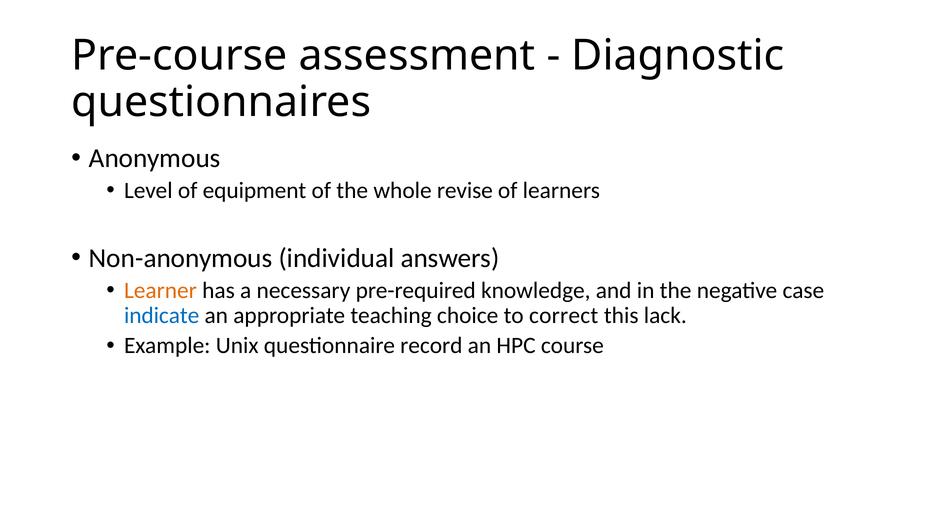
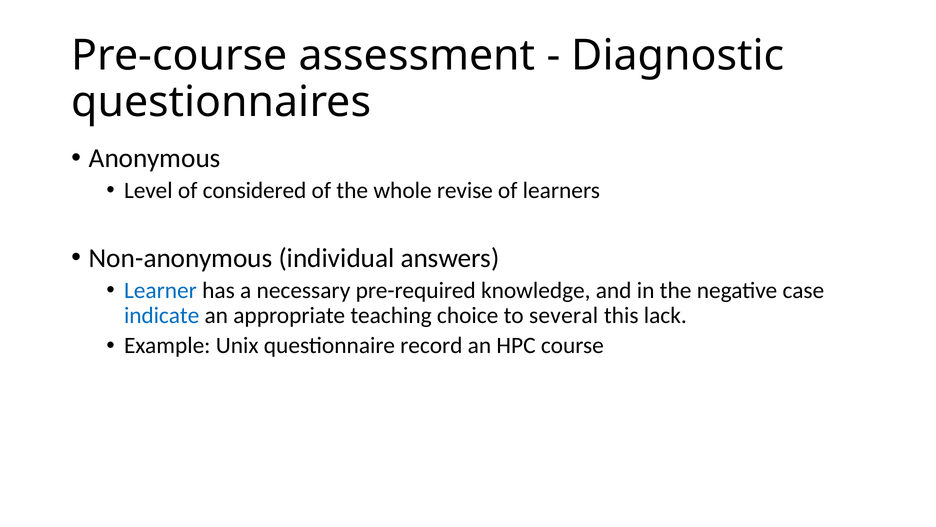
equipment: equipment -> considered (255, 191)
Learner colour: orange -> blue (160, 290)
correct: correct -> several (564, 315)
